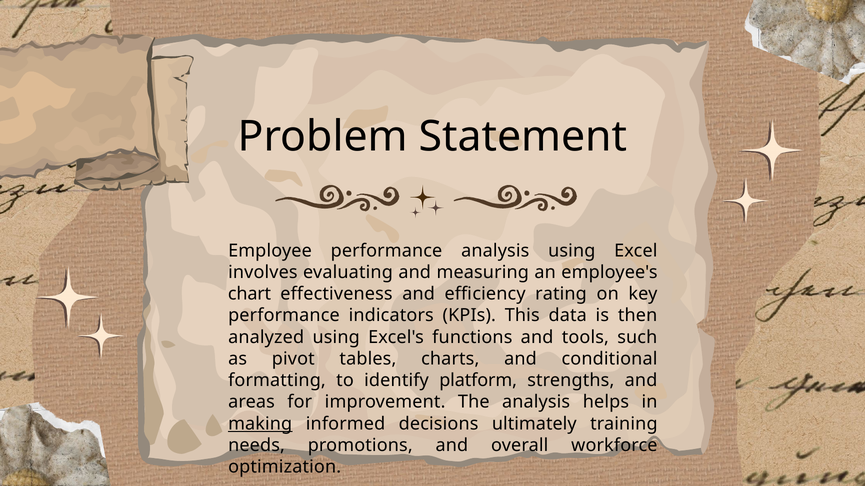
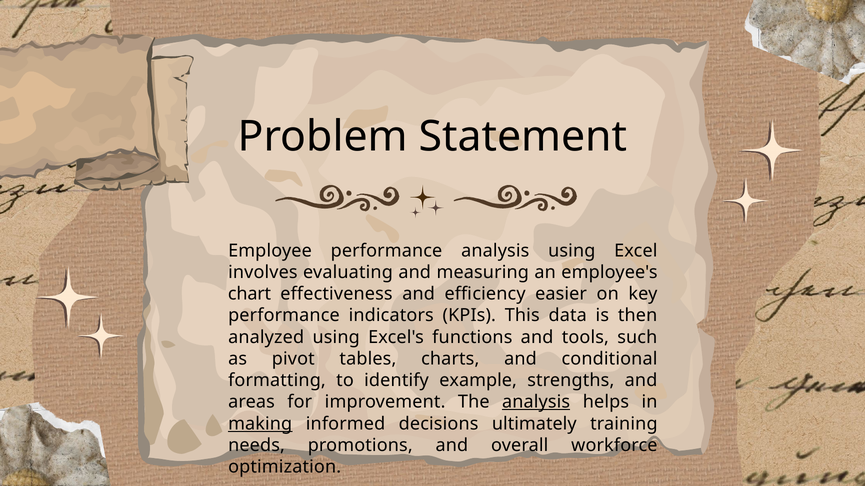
rating: rating -> easier (561, 294)
platform: platform -> example (478, 381)
analysis underline: none -> present (536, 402)
